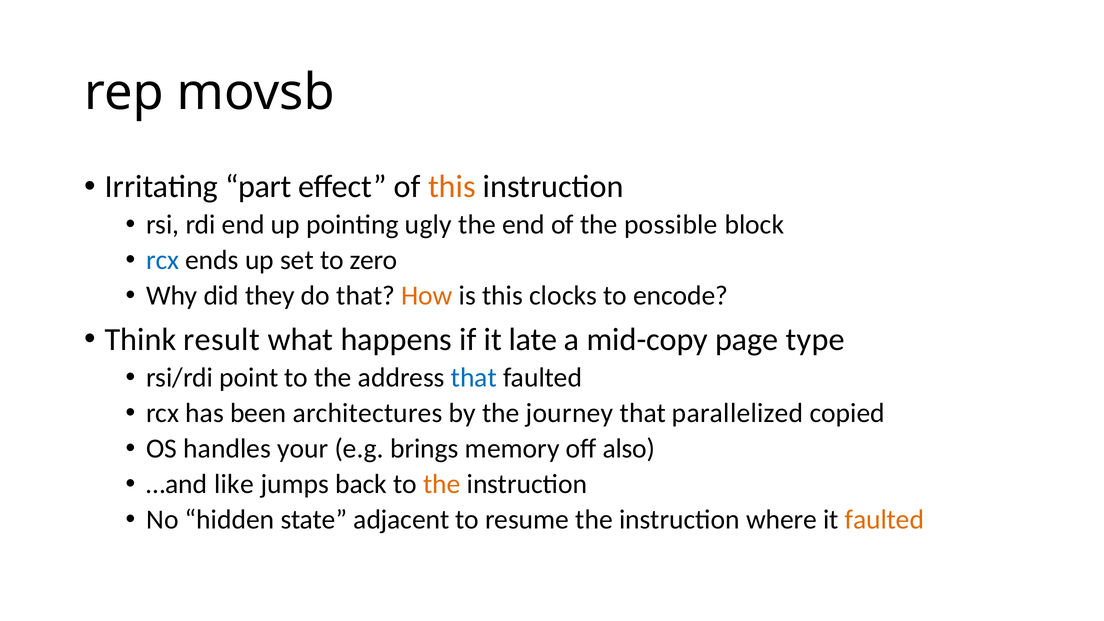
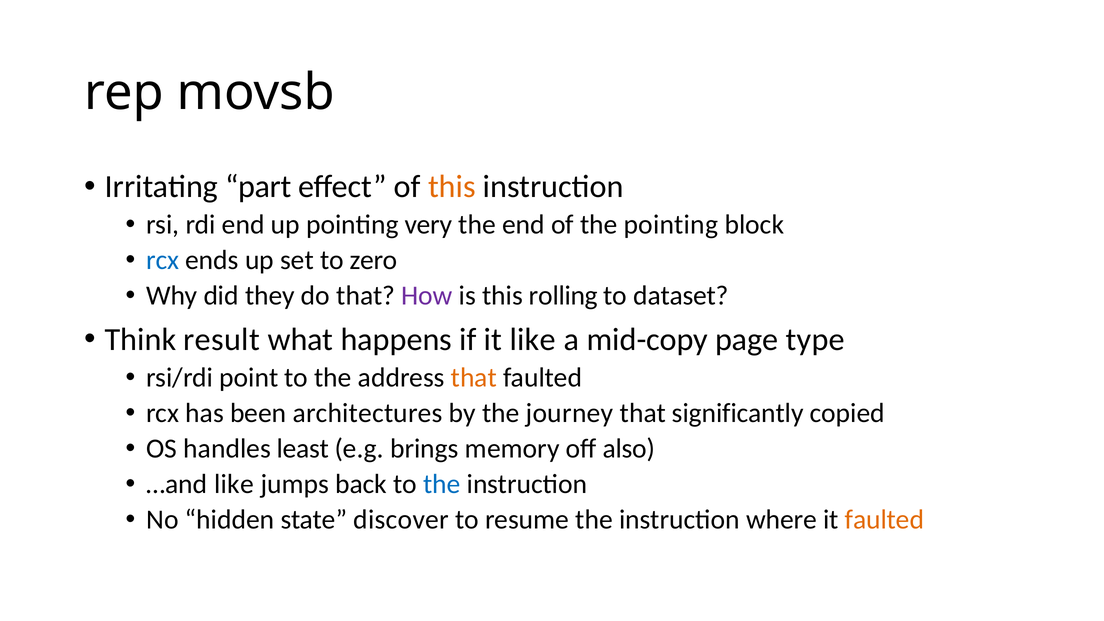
ugly: ugly -> very (429, 225)
the possible: possible -> pointing (671, 225)
How colour: orange -> purple (427, 296)
clocks: clocks -> rolling (563, 296)
encode: encode -> dataset (681, 296)
it late: late -> like (533, 340)
that colour: blue -> orange (474, 378)
parallelized: parallelized -> significantly (738, 413)
your: your -> least (303, 449)
the colour: orange -> blue (442, 484)
adjacent: adjacent -> discover (401, 520)
